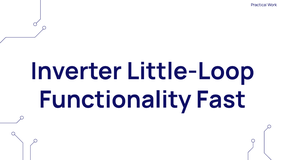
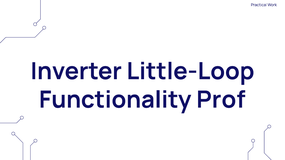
Fast: Fast -> Prof (221, 100)
